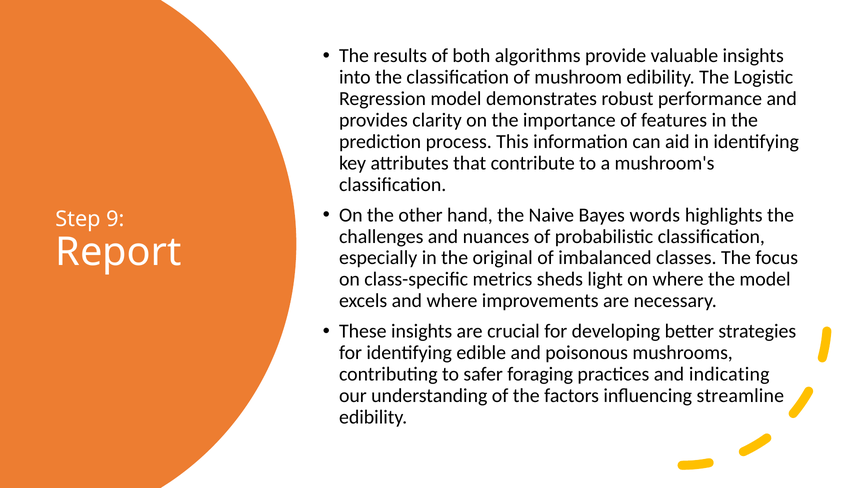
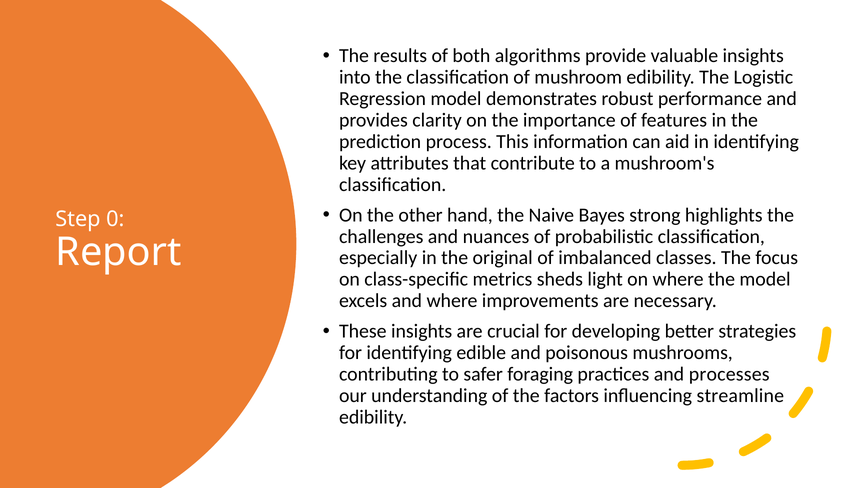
words: words -> strong (655, 215)
9: 9 -> 0 (115, 219)
indicating: indicating -> processes (729, 374)
